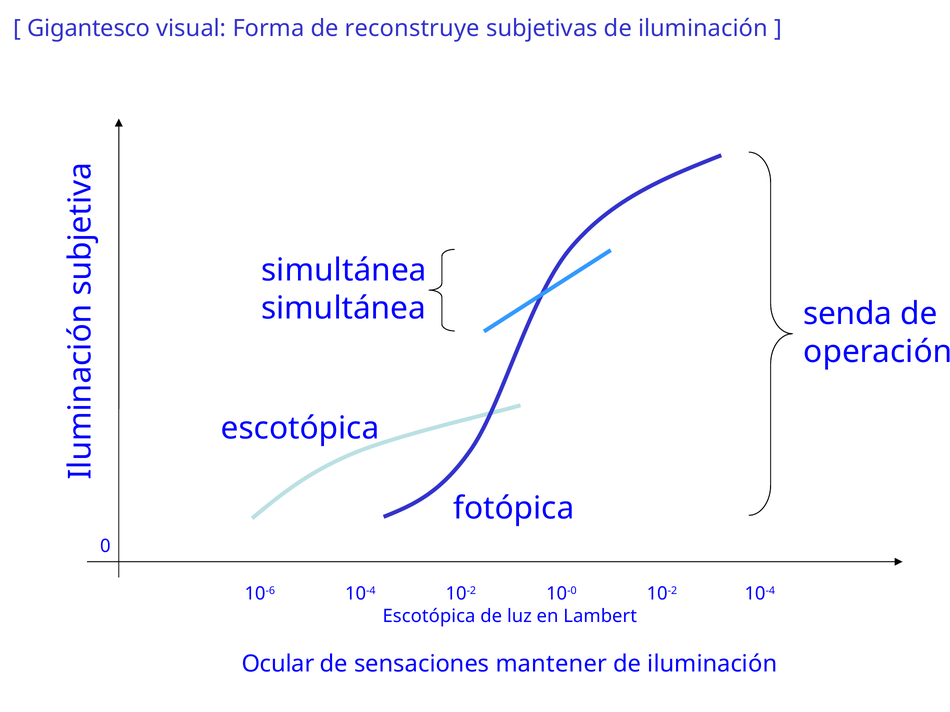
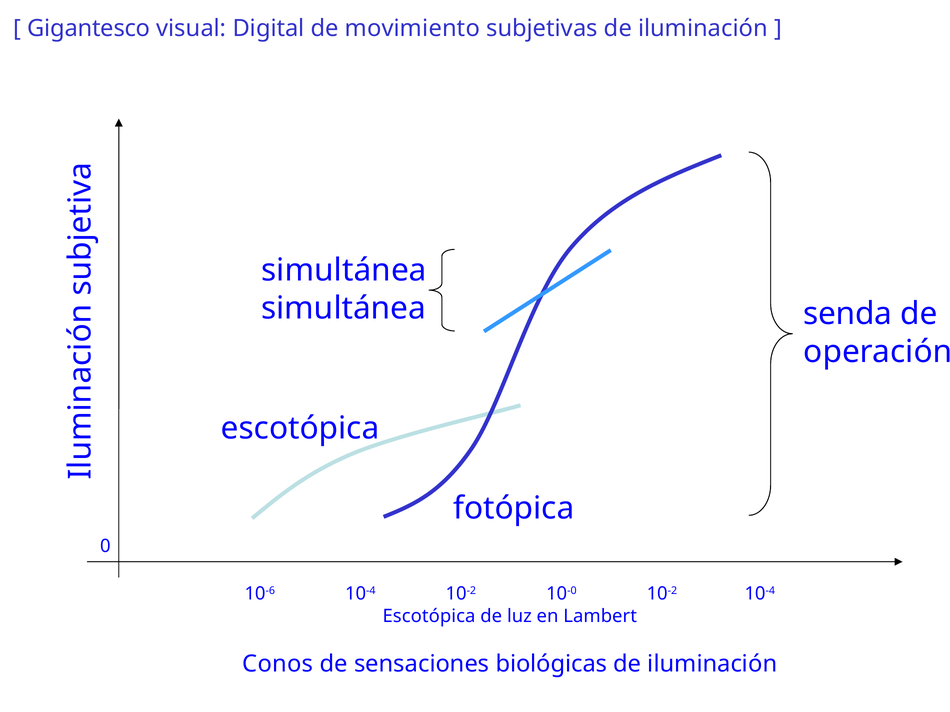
Forma: Forma -> Digital (269, 28)
reconstruye: reconstruye -> movimiento (412, 28)
Ocular: Ocular -> Conos (278, 664)
mantener: mantener -> biológicas (551, 664)
